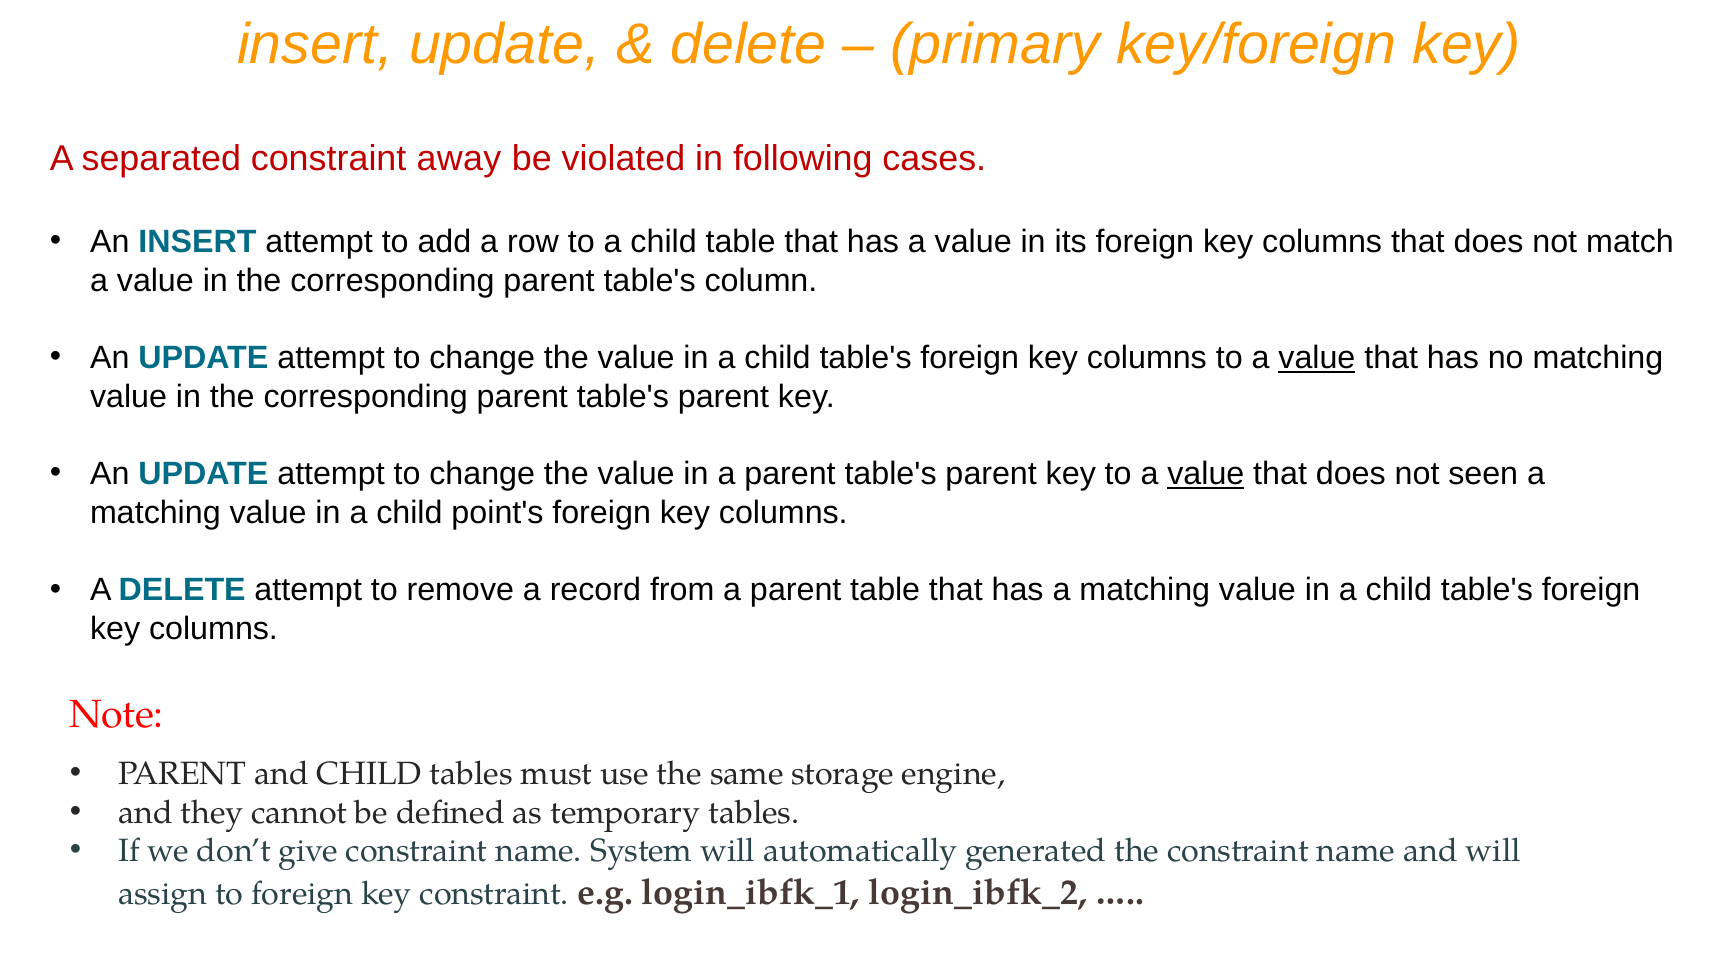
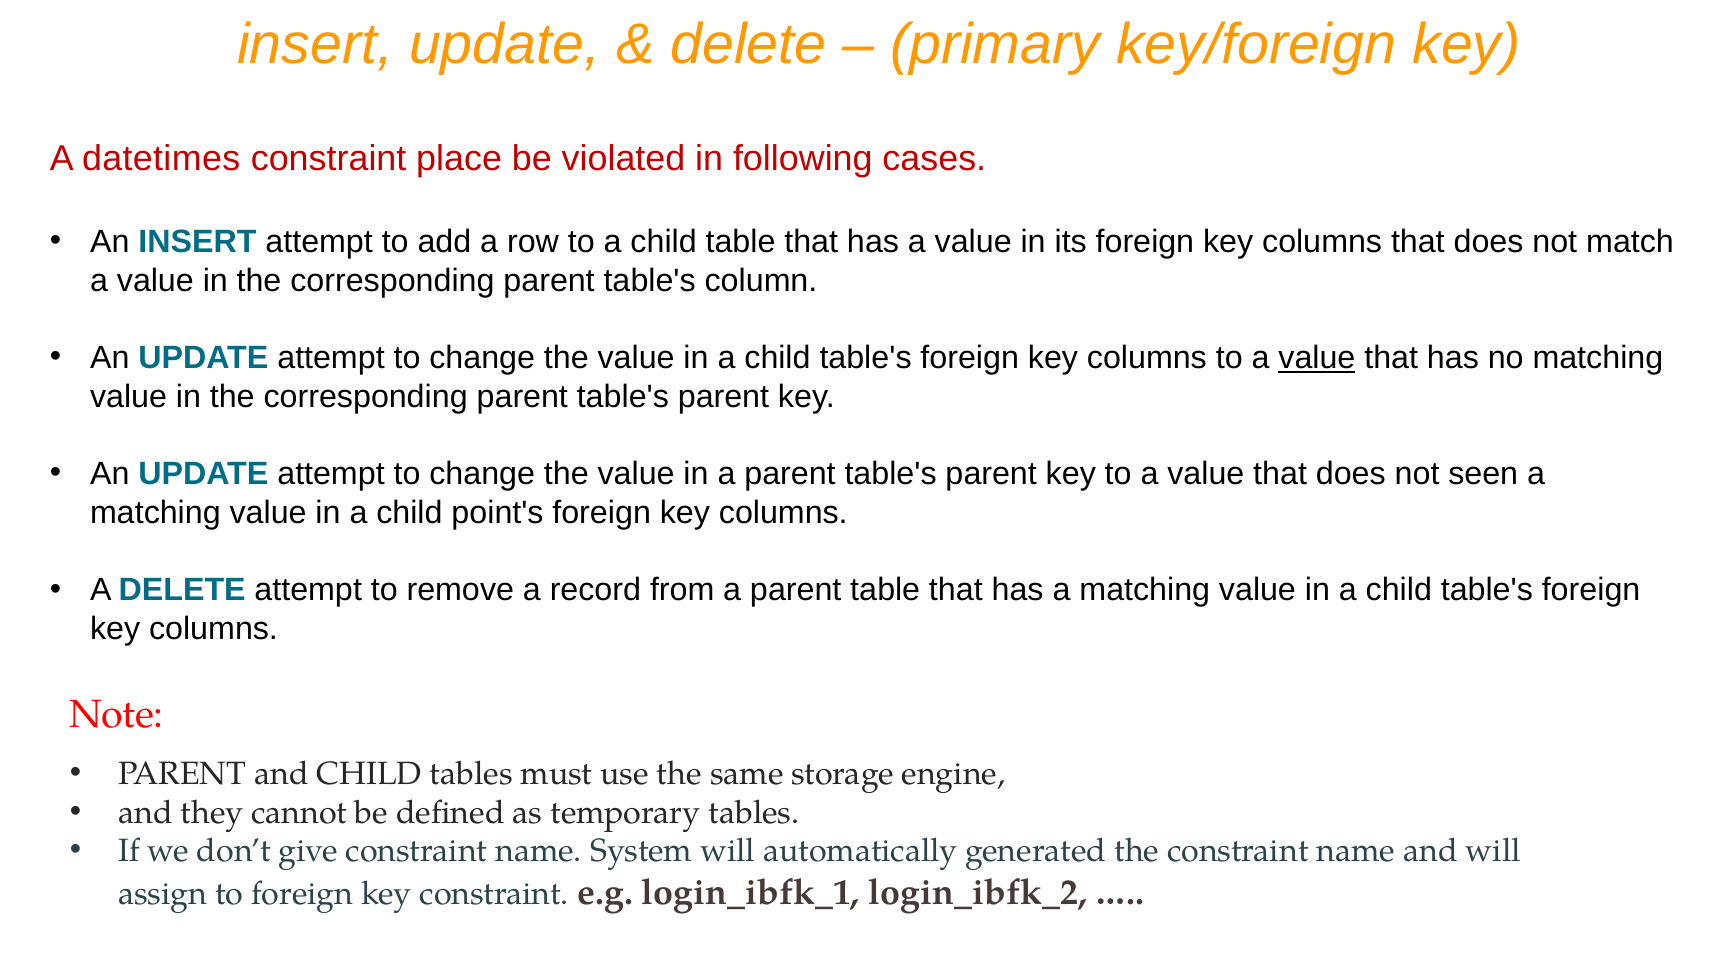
separated: separated -> datetimes (161, 158)
away: away -> place (459, 158)
value underline: present -> none (1206, 474)
